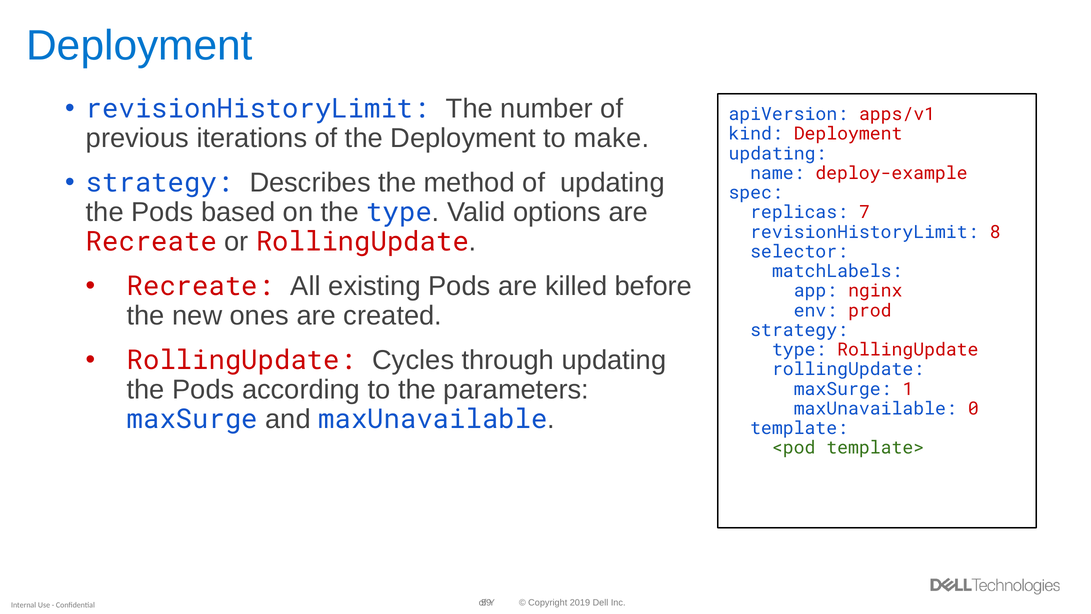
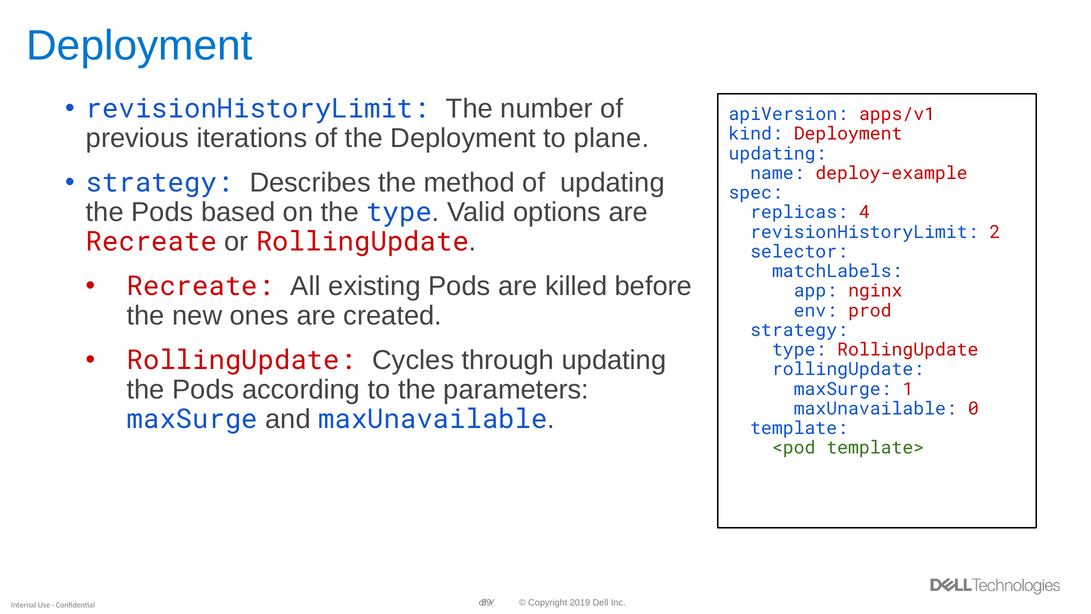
make: make -> plane (611, 138)
7: 7 -> 4 (865, 212)
8: 8 -> 2 (995, 232)
